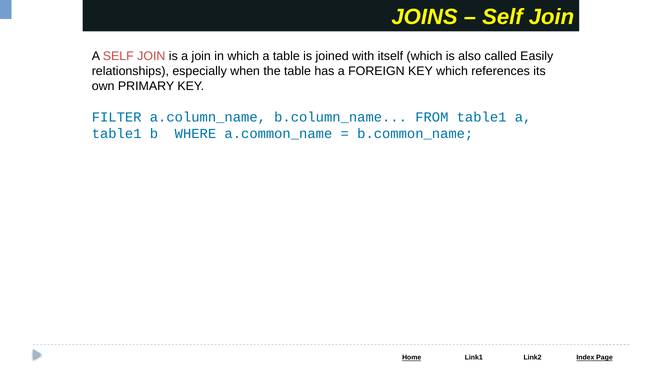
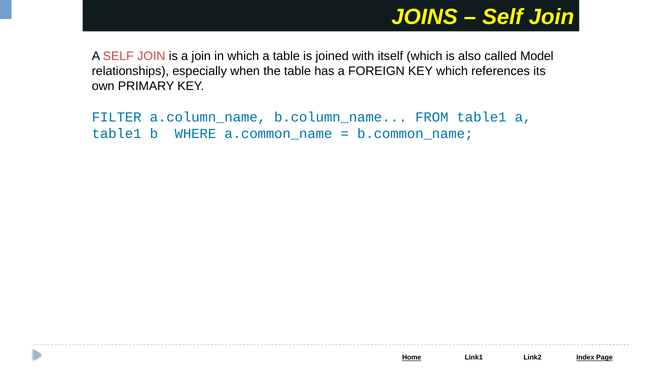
Easily: Easily -> Model (537, 56)
